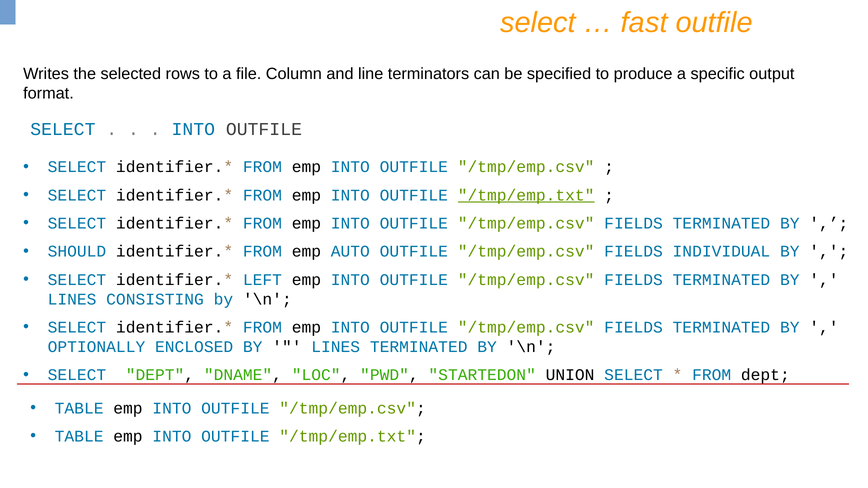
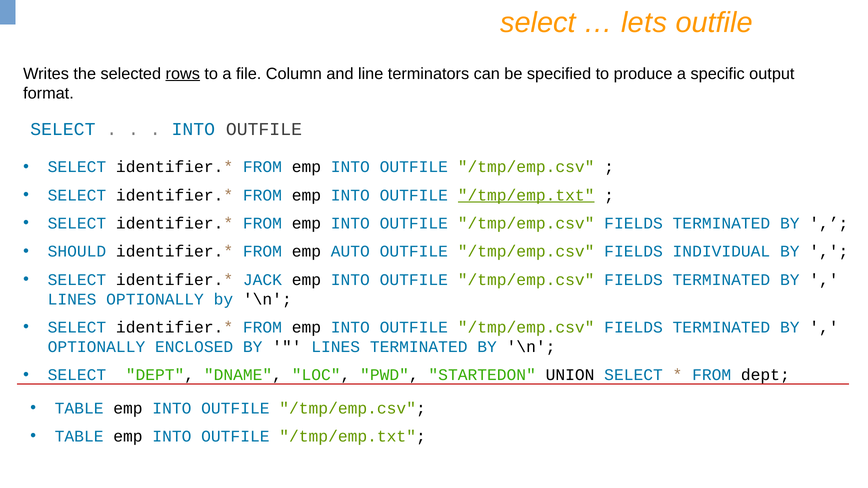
fast: fast -> lets (644, 23)
rows underline: none -> present (183, 74)
LEFT: LEFT -> JACK (262, 280)
LINES CONSISTING: CONSISTING -> OPTIONALLY (155, 299)
